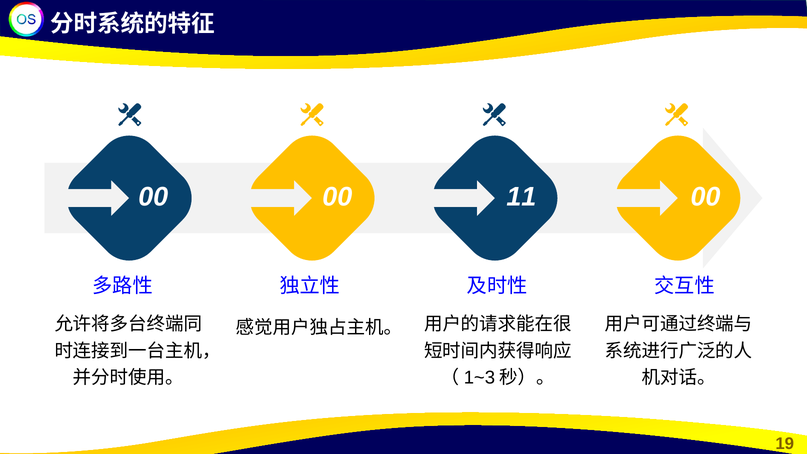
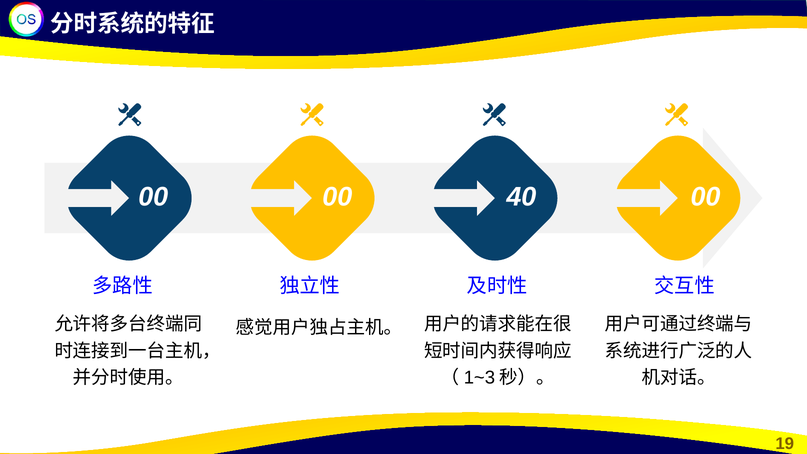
11: 11 -> 40 (521, 197)
